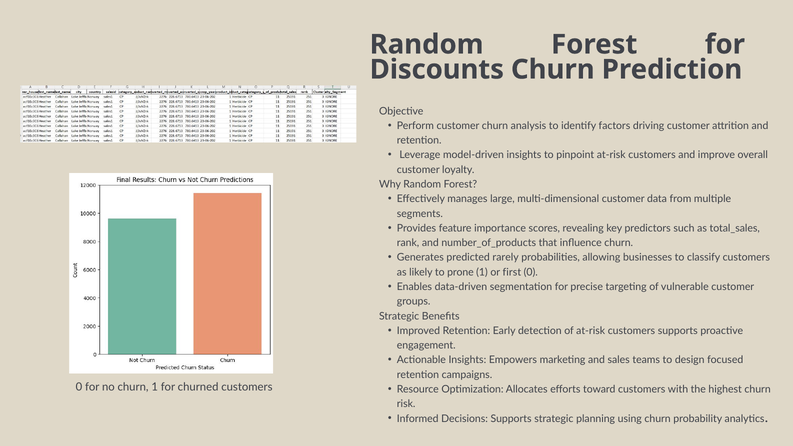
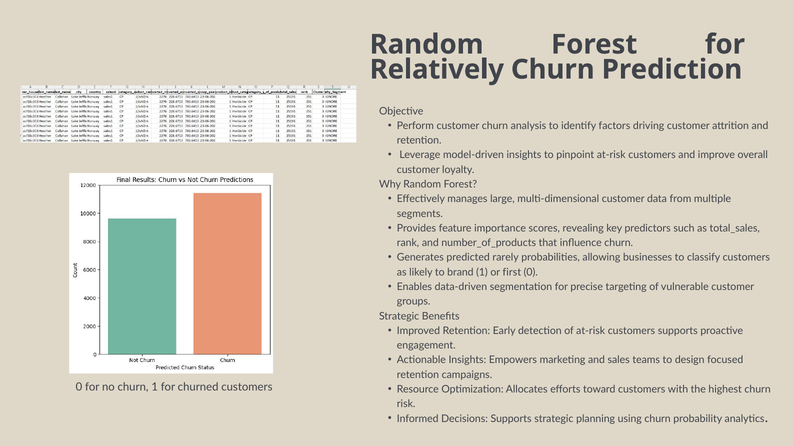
Discounts: Discounts -> Relatively (437, 70)
prone: prone -> brand (460, 272)
